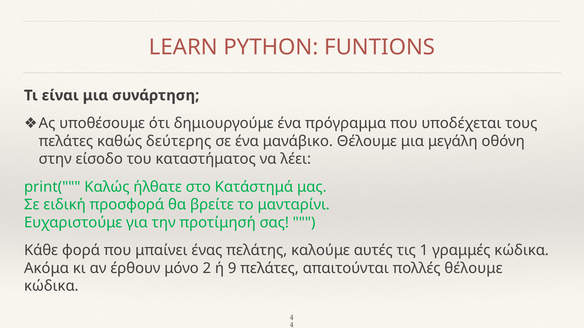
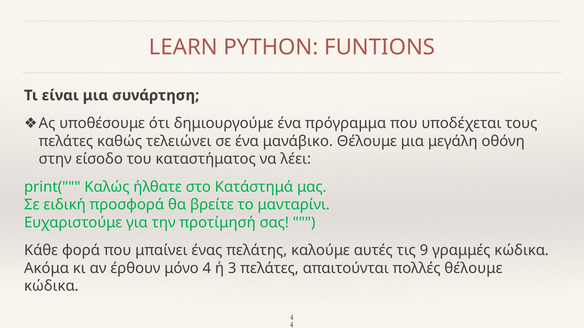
δεύτερης: δεύτερης -> τελειώνει (179, 141)
1: 1 -> 9 (424, 251)
μόνο 2: 2 -> 4 (207, 269)
9: 9 -> 3 (232, 269)
